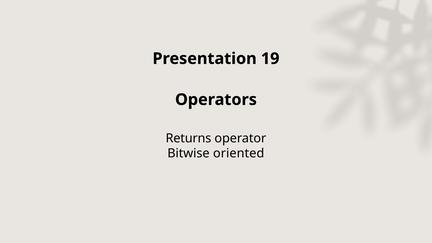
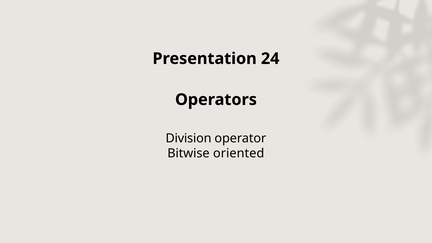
19: 19 -> 24 (270, 59)
Returns: Returns -> Division (189, 138)
